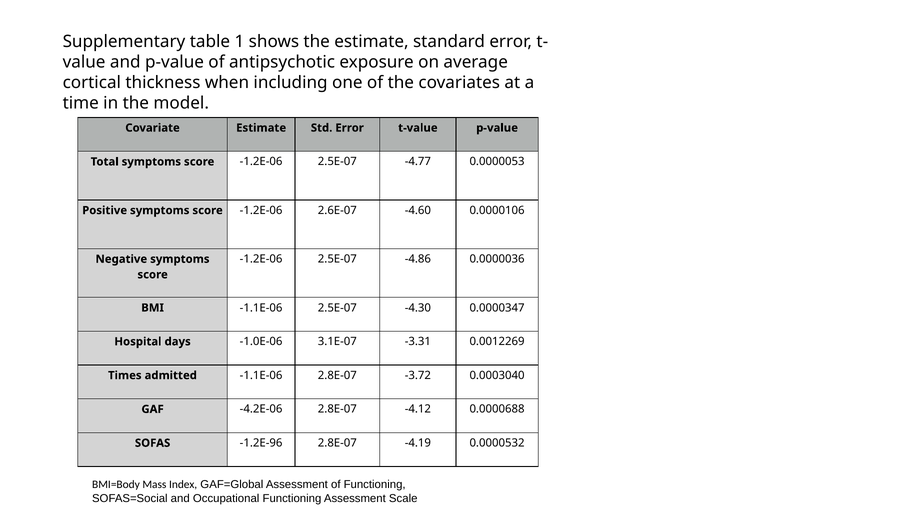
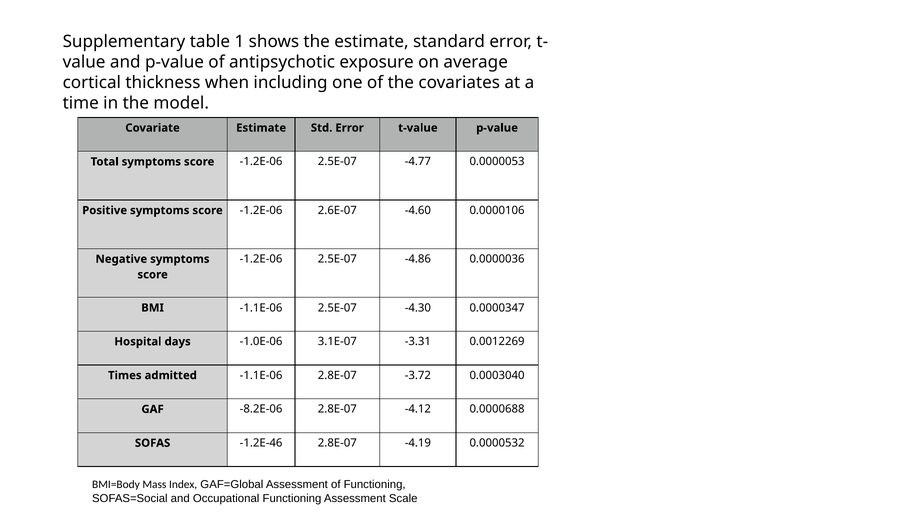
-4.2E-06: -4.2E-06 -> -8.2E-06 (261, 409)
-1.2E-96: -1.2E-96 -> -1.2E-46 (261, 443)
